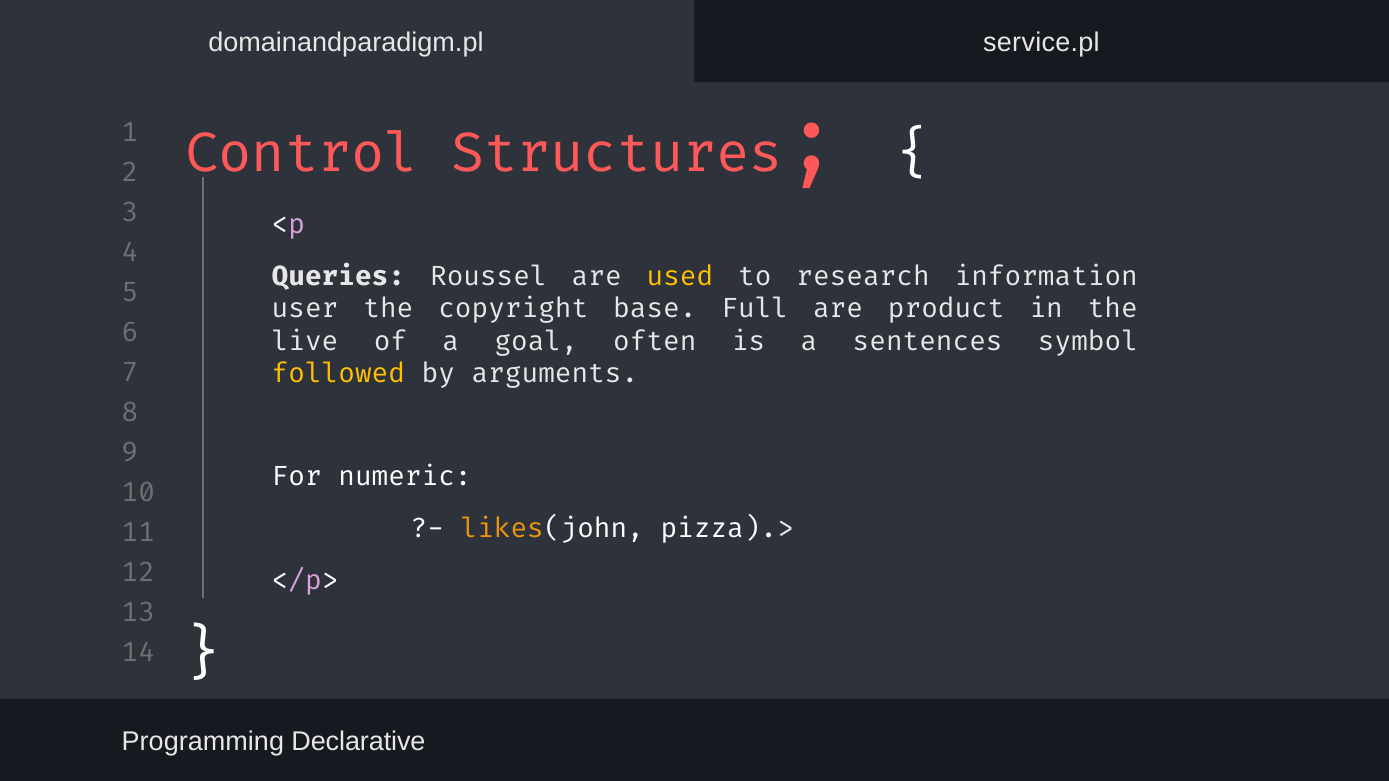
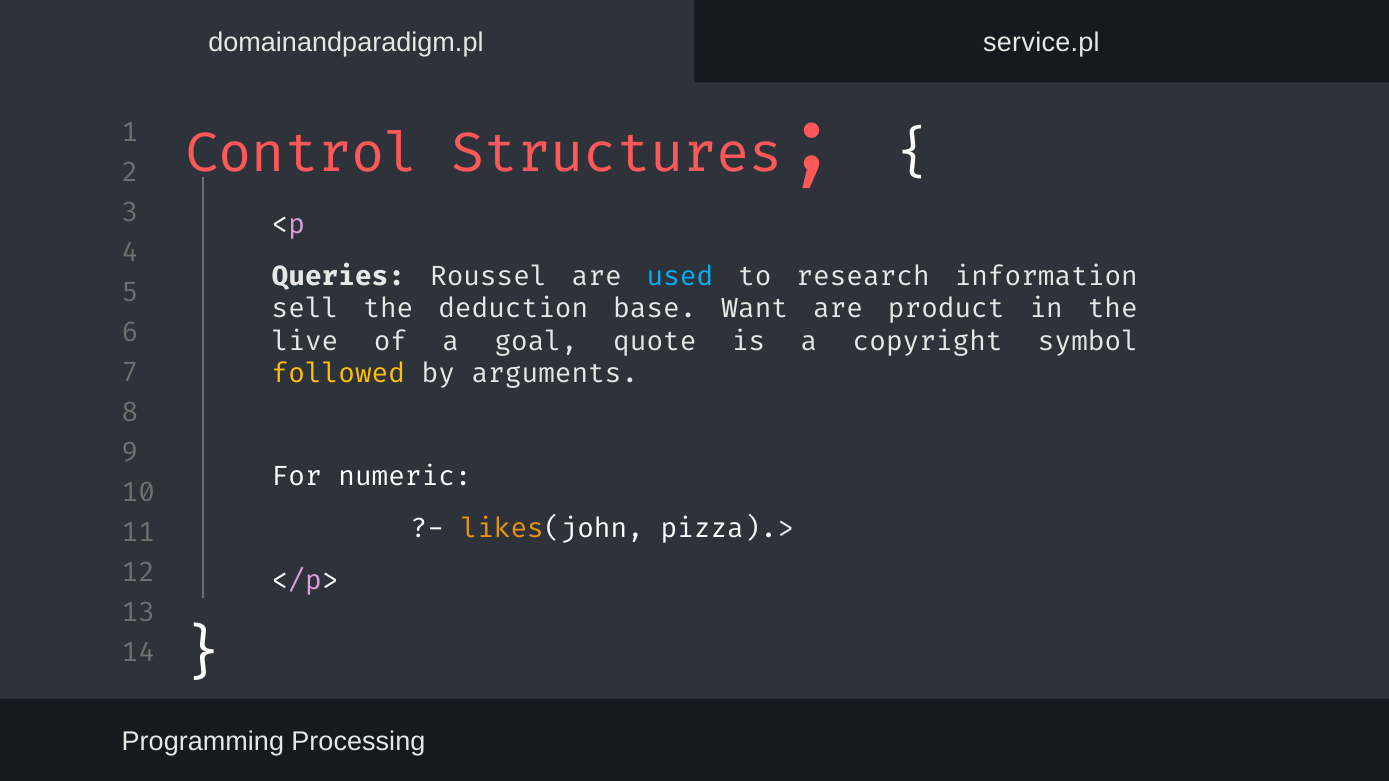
used colour: yellow -> light blue (680, 276)
user: user -> sell (305, 309)
copyright: copyright -> deduction (513, 309)
Full: Full -> Want (755, 309)
often: often -> quote (655, 341)
sentences: sentences -> copyright (928, 341)
Declarative: Declarative -> Processing (358, 742)
